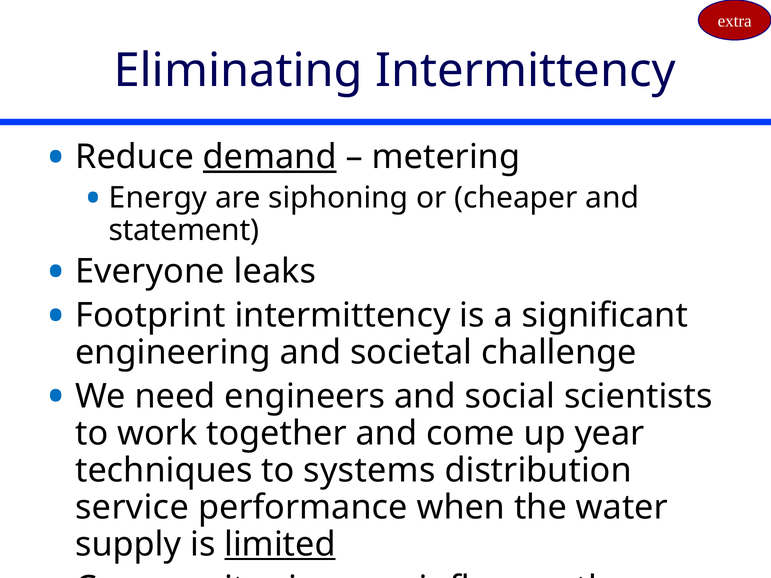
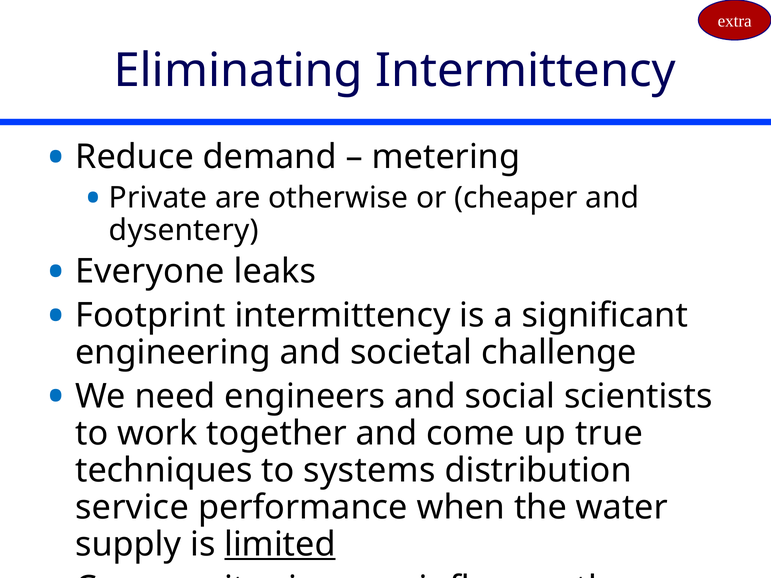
demand underline: present -> none (270, 157)
Energy: Energy -> Private (158, 198)
siphoning: siphoning -> otherwise (338, 198)
statement: statement -> dysentery (184, 230)
year: year -> true (609, 434)
